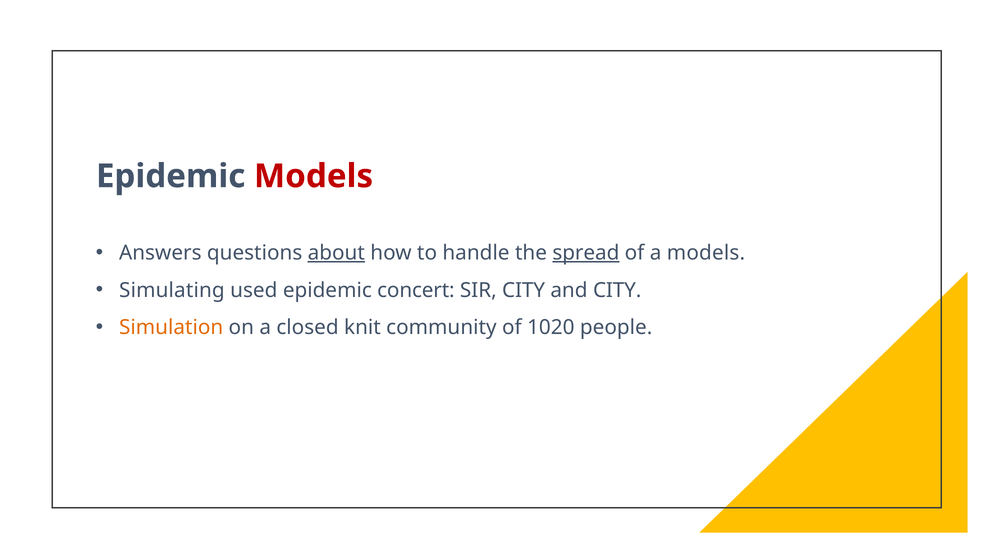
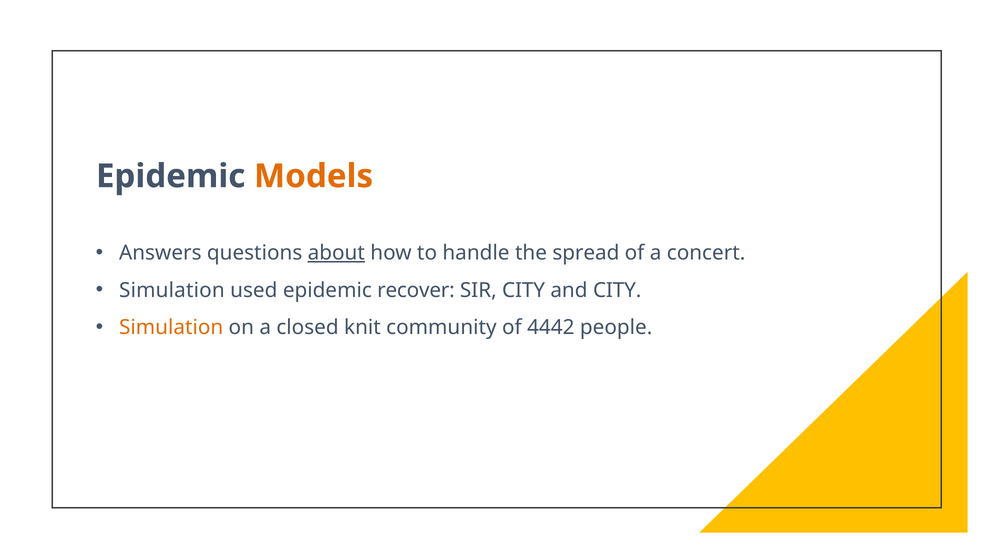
Models colour: red -> orange (314, 176)
spread underline: present -> none (586, 253)
a models: models -> concert (706, 253)
Simulating: Simulating -> Simulation (172, 290)
concert: concert -> recover (416, 290)
1020: 1020 -> 4442 (551, 328)
